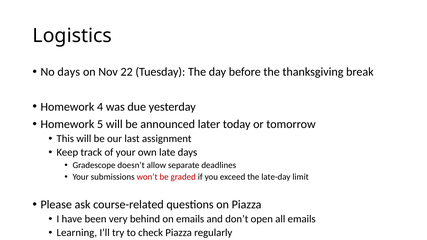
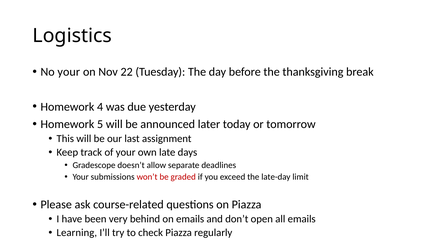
No days: days -> your (69, 72)
